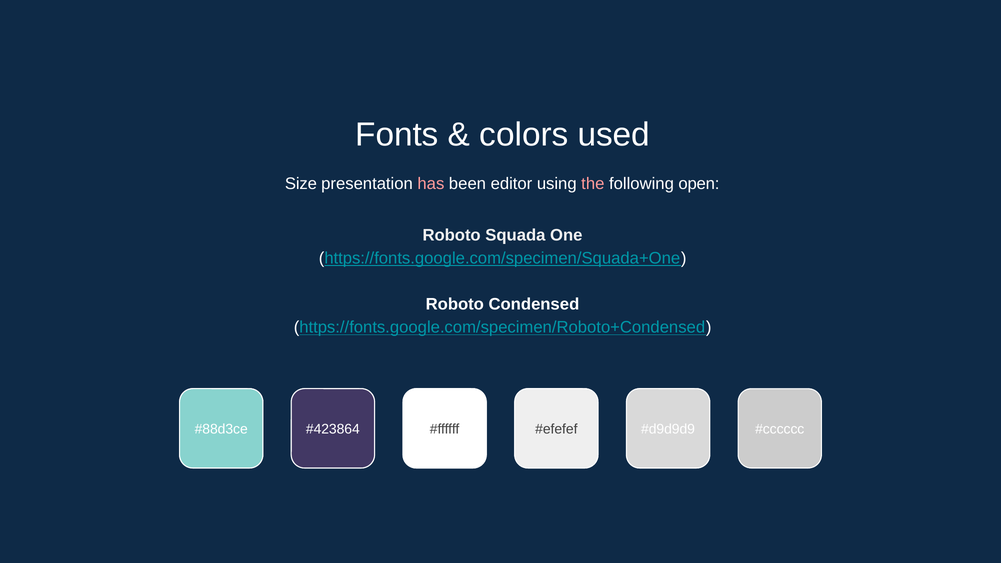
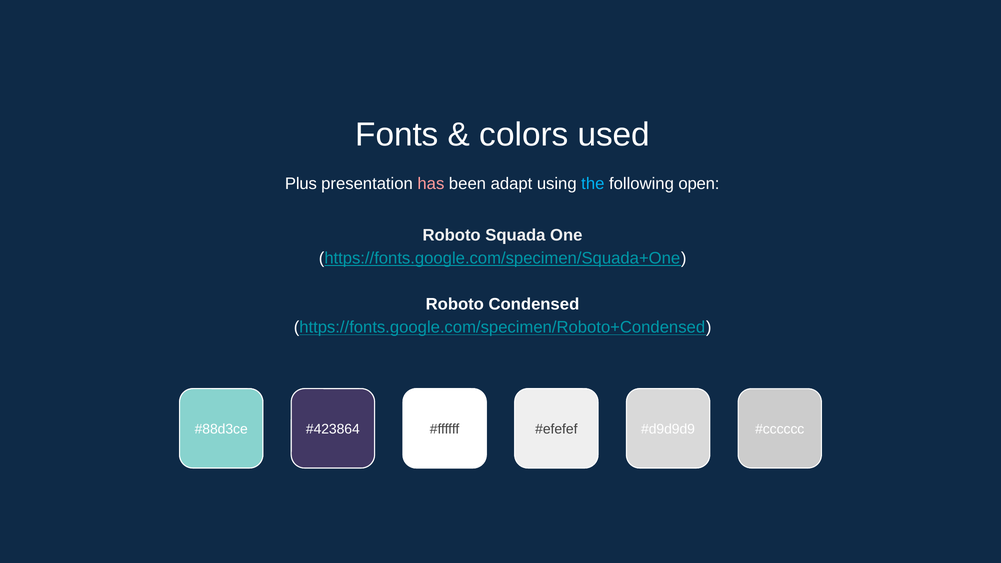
Size: Size -> Plus (301, 184)
editor: editor -> adapt (511, 184)
the colour: pink -> light blue (593, 184)
